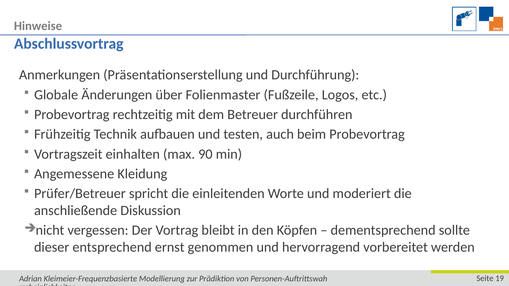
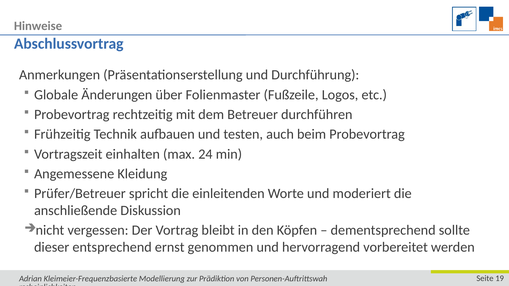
90: 90 -> 24 (205, 154)
